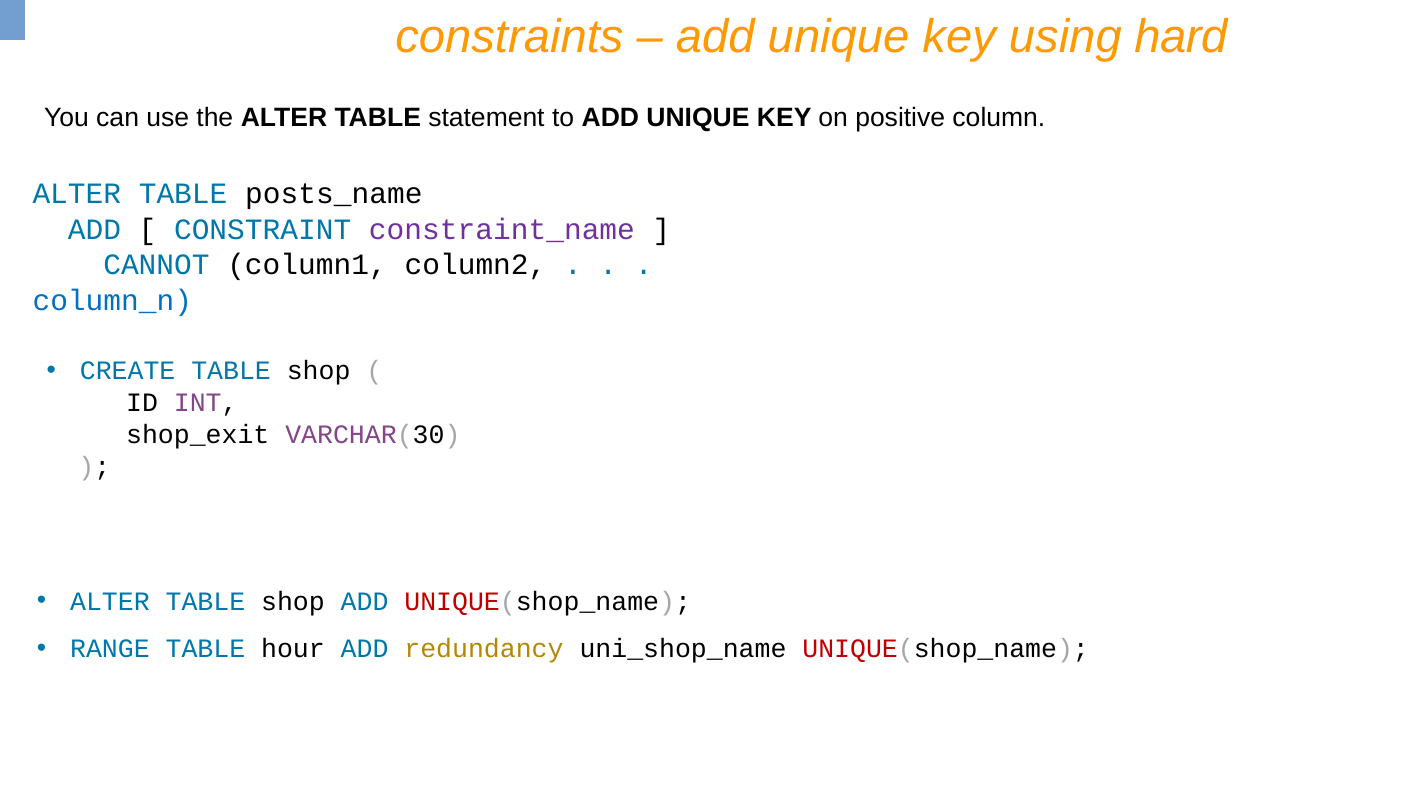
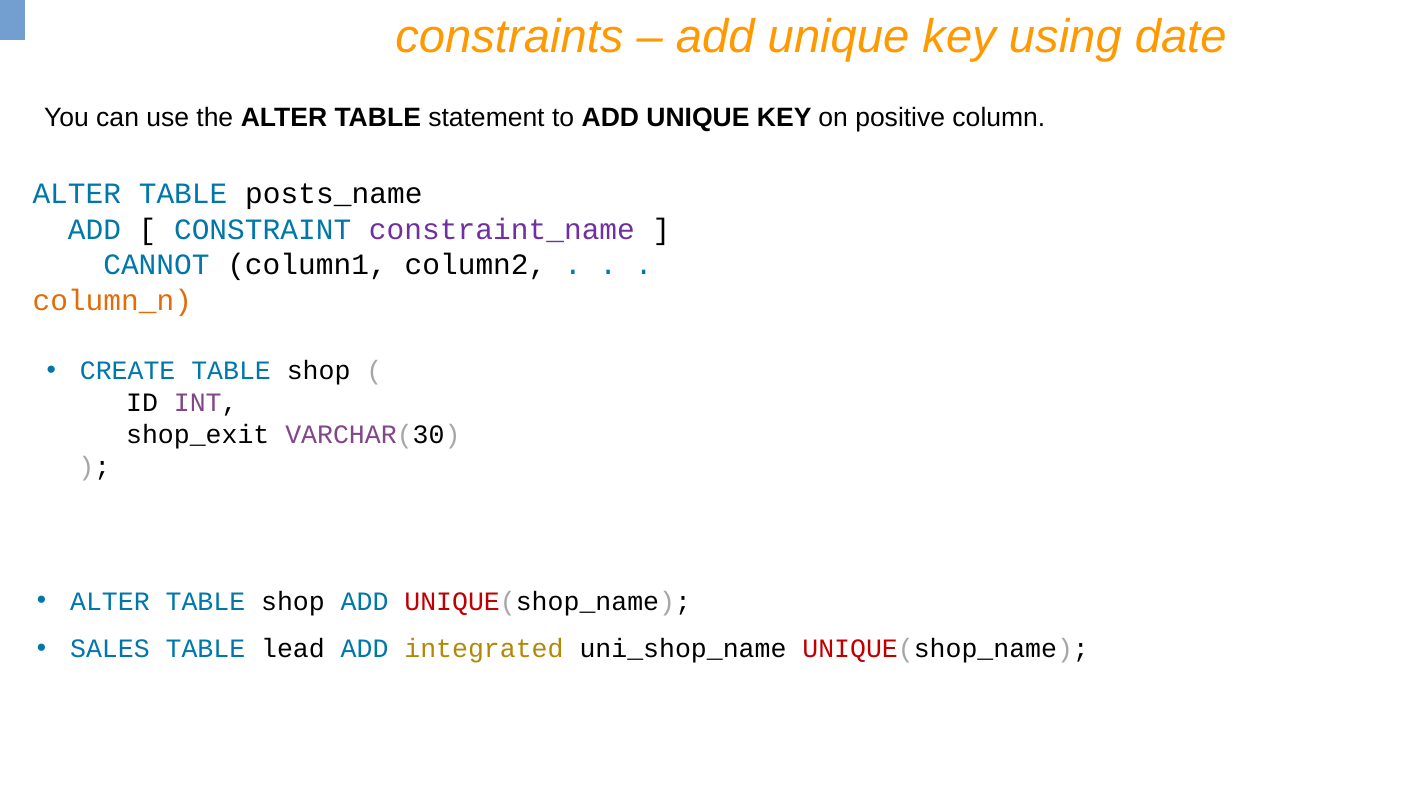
hard: hard -> date (1181, 37)
column_n colour: blue -> orange (112, 300)
RANGE: RANGE -> SALES (110, 649)
hour: hour -> lead (293, 649)
redundancy: redundancy -> integrated (484, 649)
